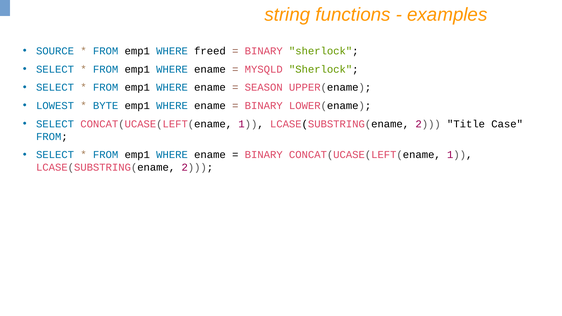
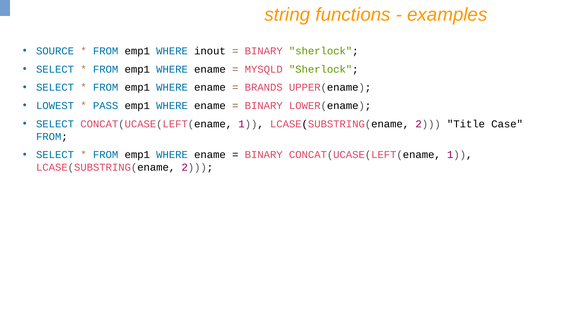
freed: freed -> inout (210, 51)
SEASON: SEASON -> BRANDS (264, 88)
BYTE: BYTE -> PASS (106, 106)
